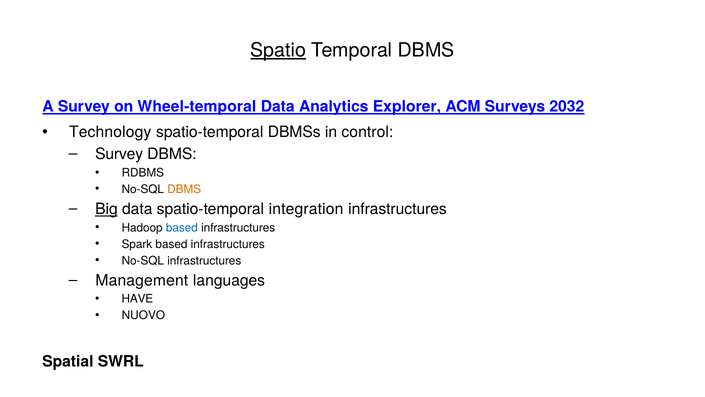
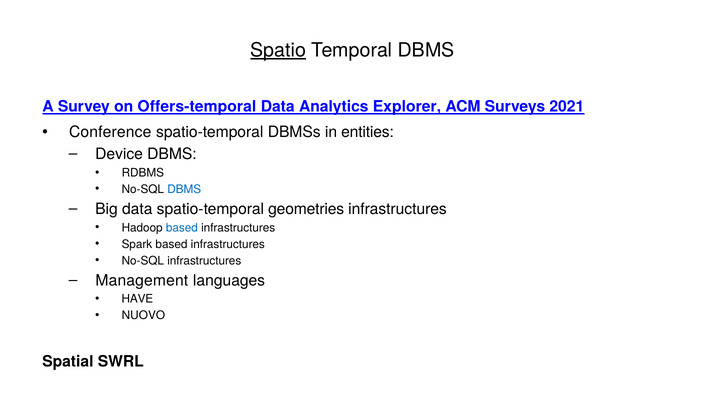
Wheel-temporal: Wheel-temporal -> Offers-temporal (197, 107)
2032: 2032 -> 2021 (567, 107)
Technology: Technology -> Conference (110, 132)
control: control -> entities (368, 132)
Survey: Survey -> Device (119, 154)
DBMS colour: orange -> blue (184, 189)
Big underline: present -> none (106, 209)
integration: integration -> geometries (306, 209)
